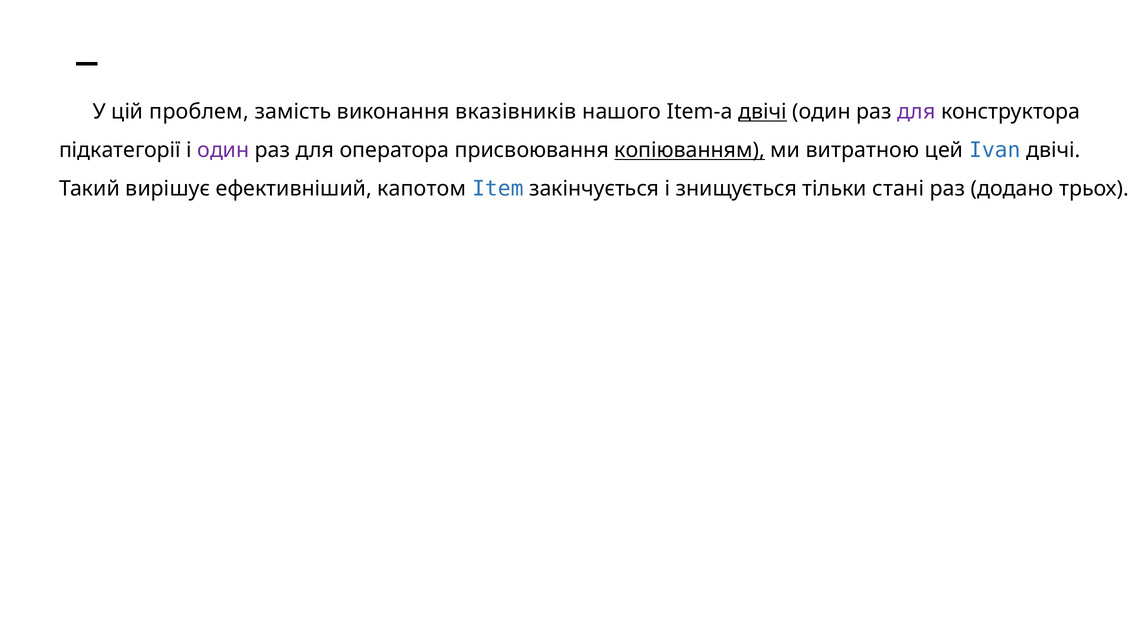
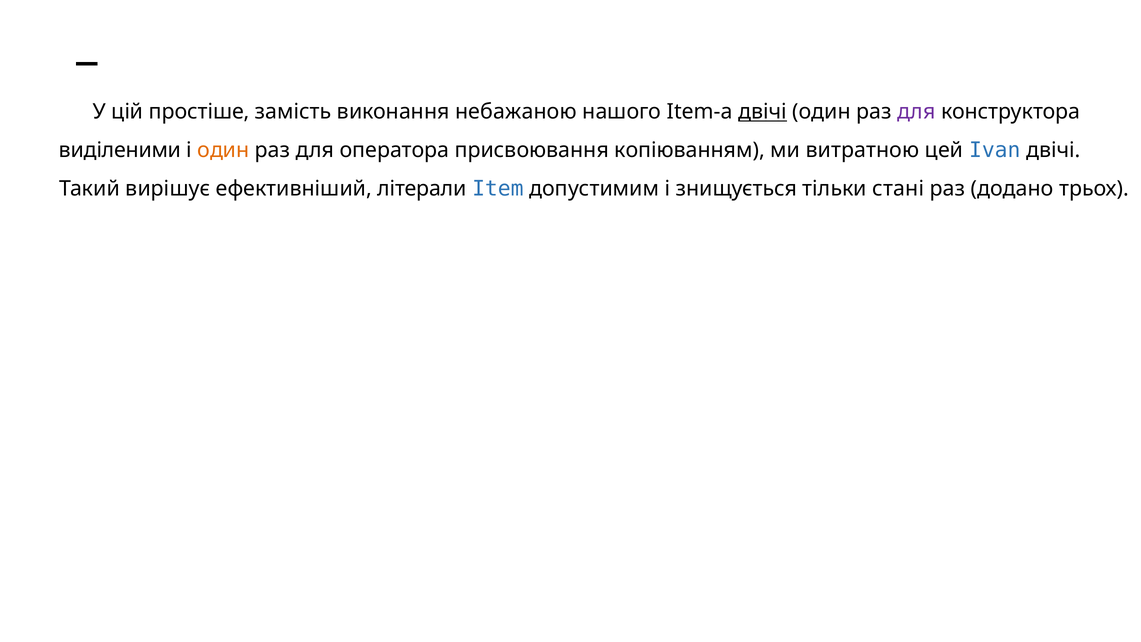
проблем: проблем -> простіше (199, 112)
вказівників: вказівників -> небажаною (516, 112)
підкатегорії: підкатегорії -> виділеними (120, 150)
один colour: purple -> orange (223, 150)
копіюванням underline: present -> none (690, 150)
капотом: капотом -> літерали (422, 189)
закінчується: закінчується -> допустимим (594, 189)
